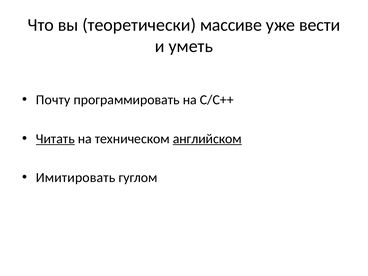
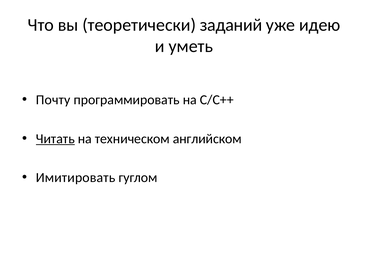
массиве: массиве -> заданий (231, 25)
вести: вести -> идею (320, 25)
английском underline: present -> none (207, 139)
